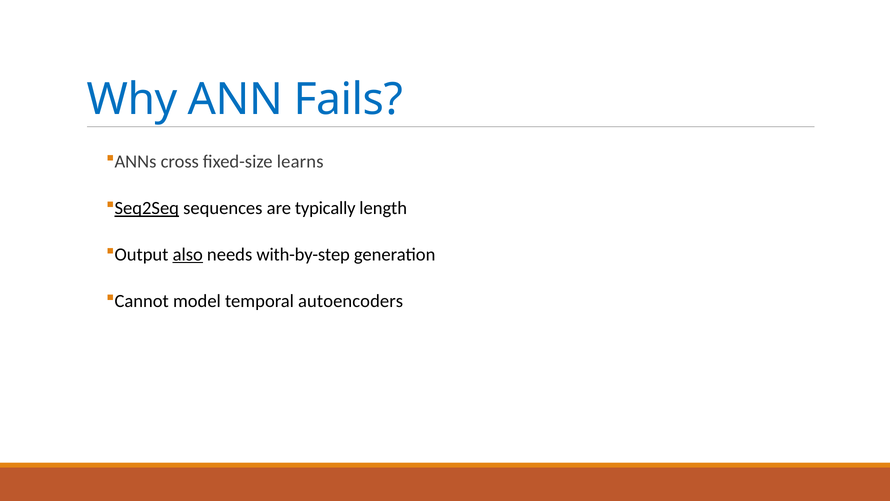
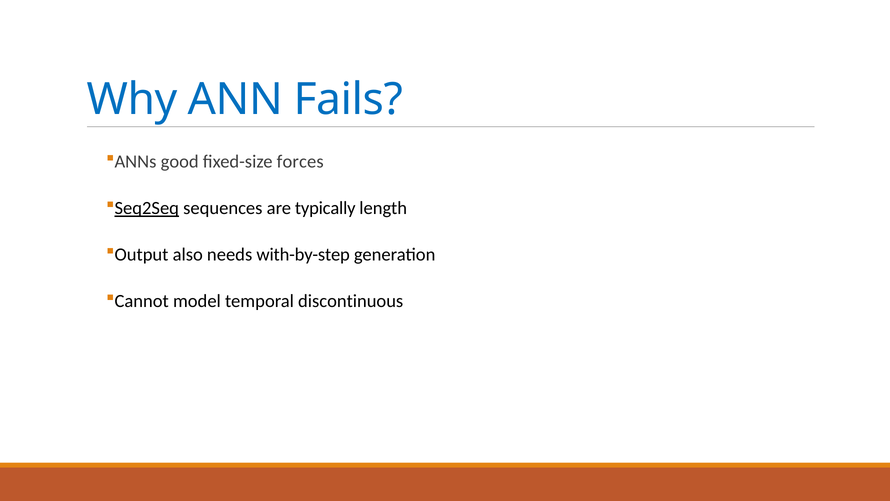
cross: cross -> good (180, 162)
learns: learns -> forces (300, 162)
also underline: present -> none (188, 254)
autoencoders: autoencoders -> discontinuous (351, 301)
